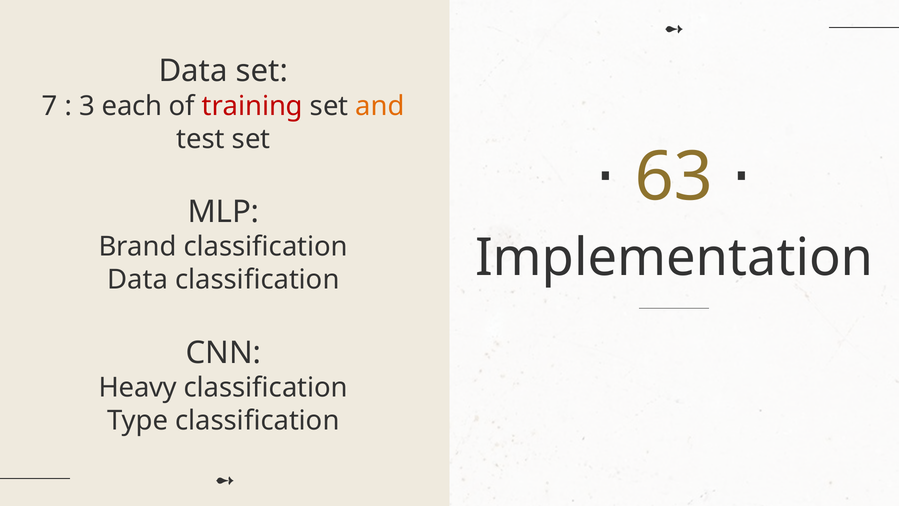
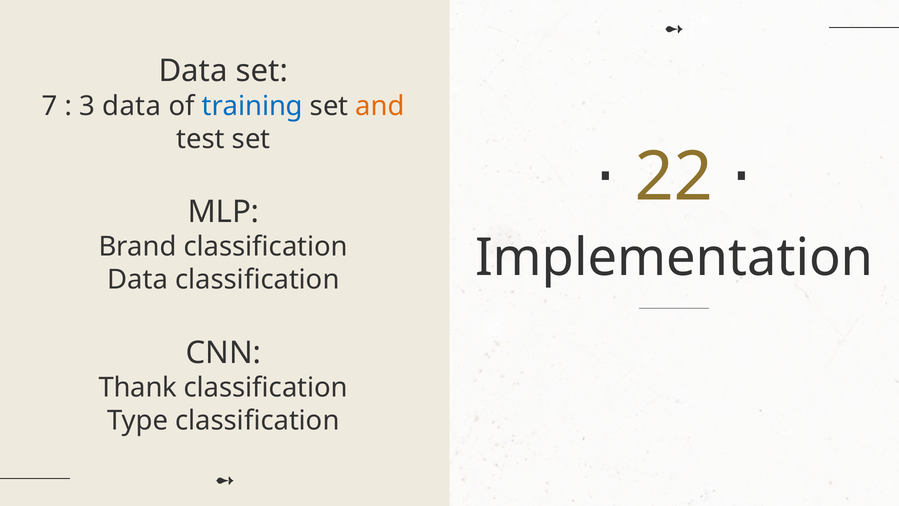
3 each: each -> data (132, 106)
training colour: red -> blue (252, 106)
63: 63 -> 22 (674, 177)
Heavy: Heavy -> Thank (138, 388)
